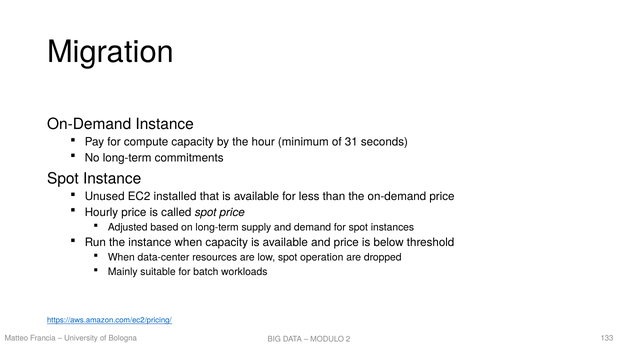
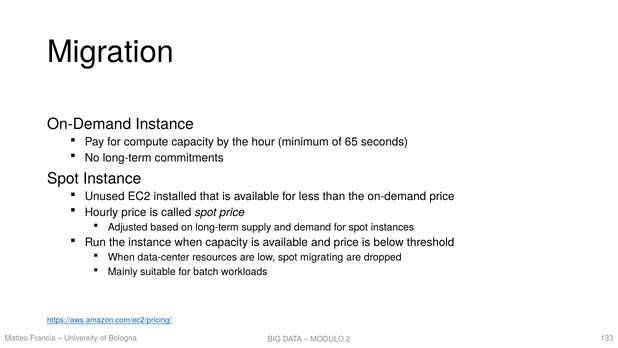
31: 31 -> 65 (351, 142)
operation: operation -> migrating (322, 257)
